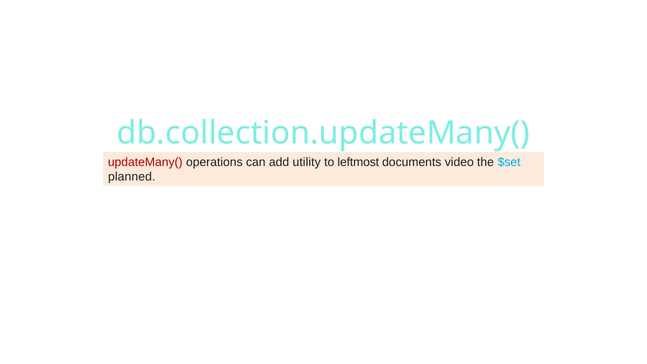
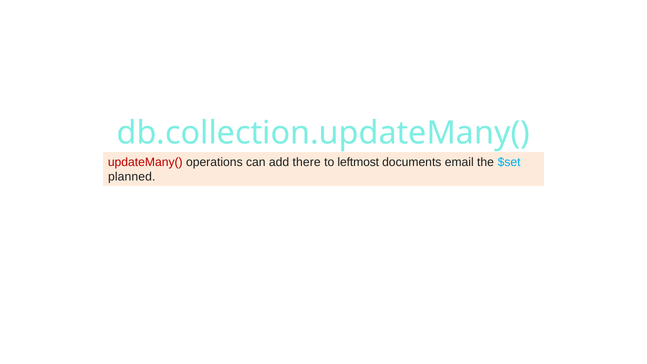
utility: utility -> there (307, 162)
video: video -> email (459, 162)
